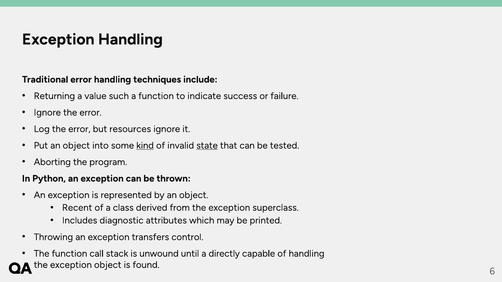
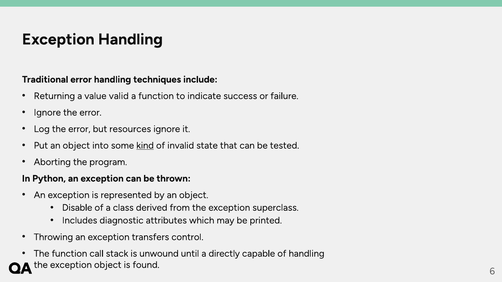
such: such -> valid (119, 96)
state underline: present -> none (207, 146)
Recent: Recent -> Disable (77, 208)
